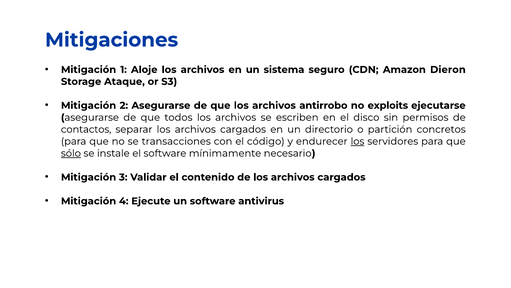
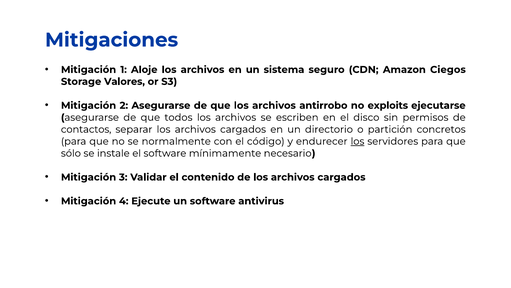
Dieron: Dieron -> Ciegos (448, 70)
Ataque: Ataque -> Valores (124, 81)
transacciones: transacciones -> normalmente (176, 141)
sólo underline: present -> none (71, 153)
